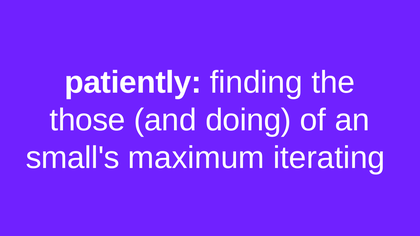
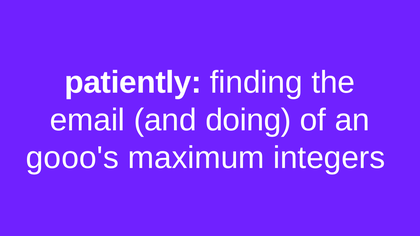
those: those -> email (87, 120)
small's: small's -> gooo's (72, 158)
iterating: iterating -> integers (329, 158)
